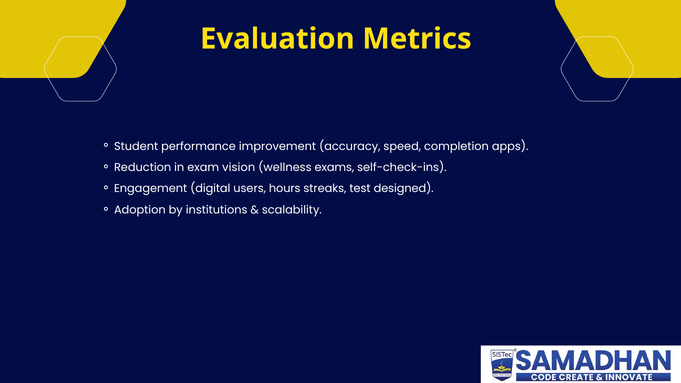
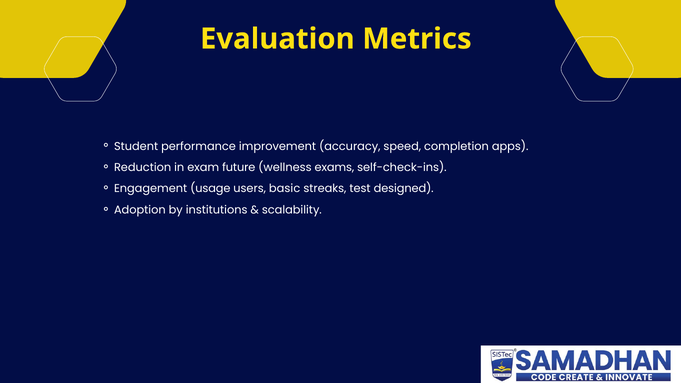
vision: vision -> future (239, 168)
digital: digital -> usage (210, 189)
hours: hours -> basic (285, 189)
